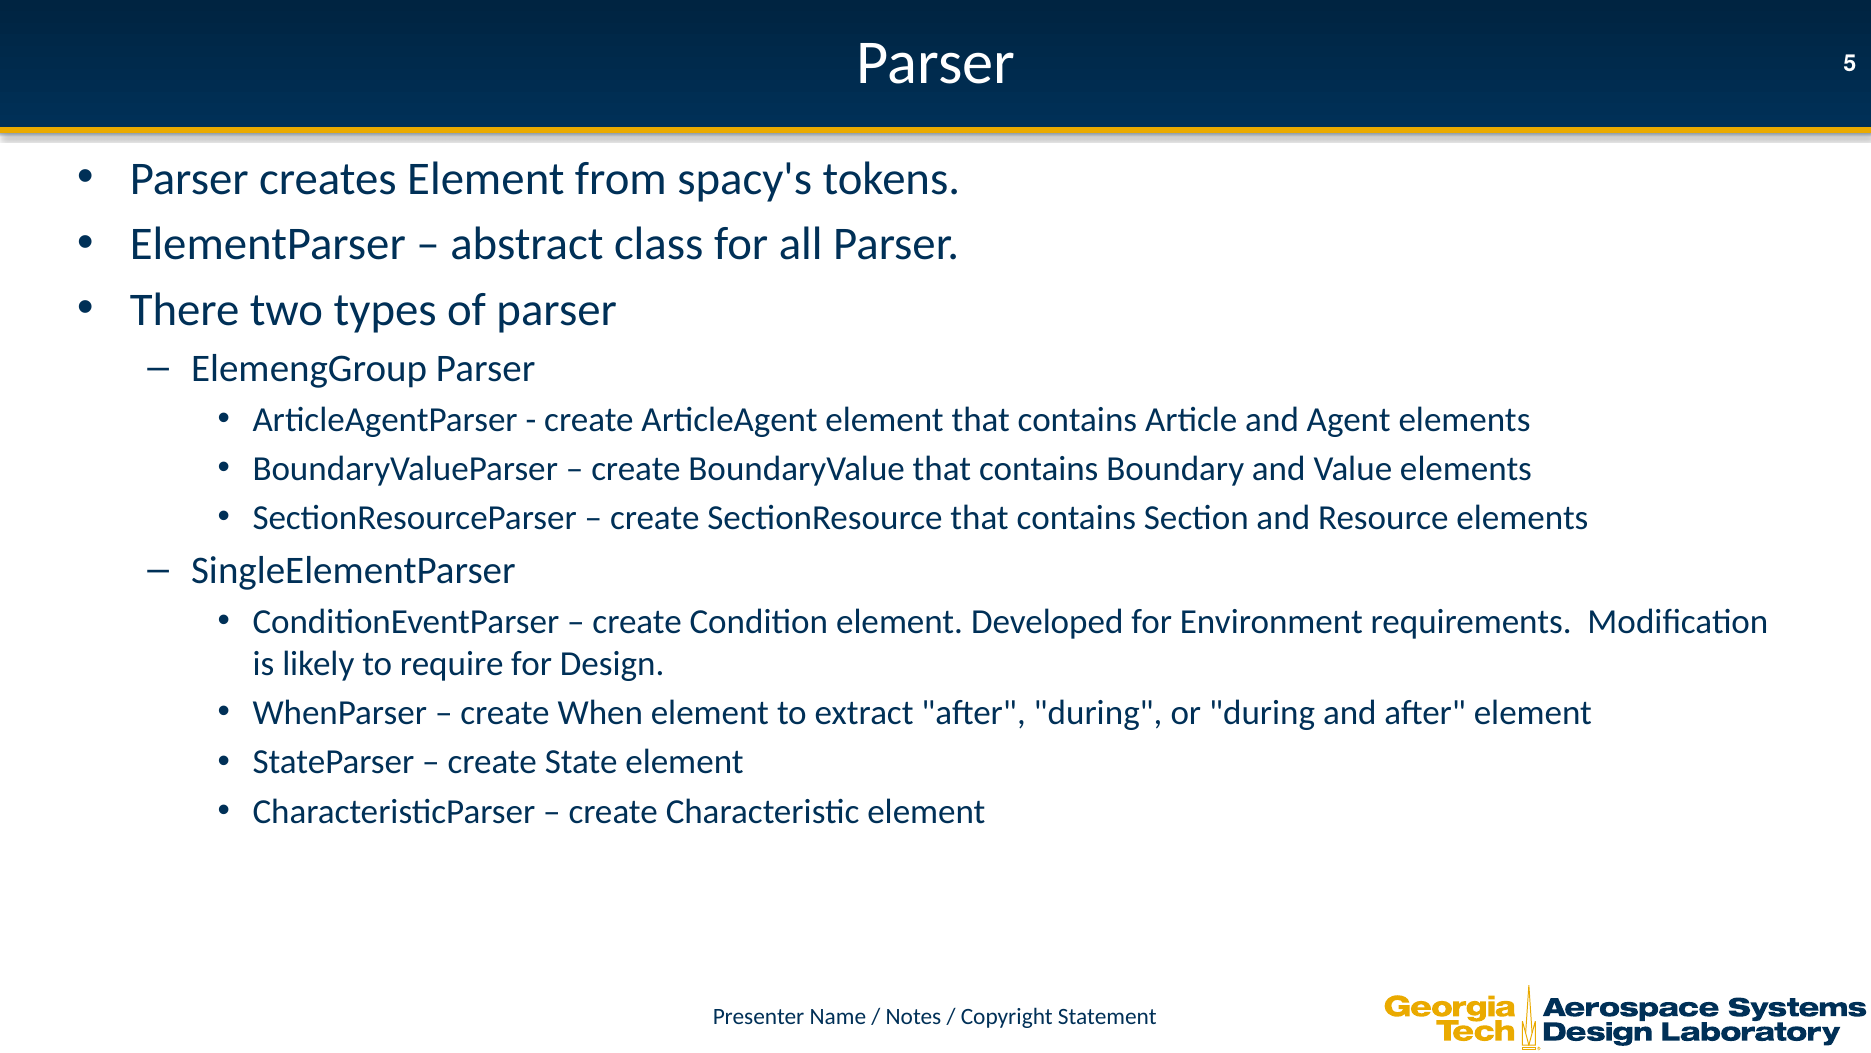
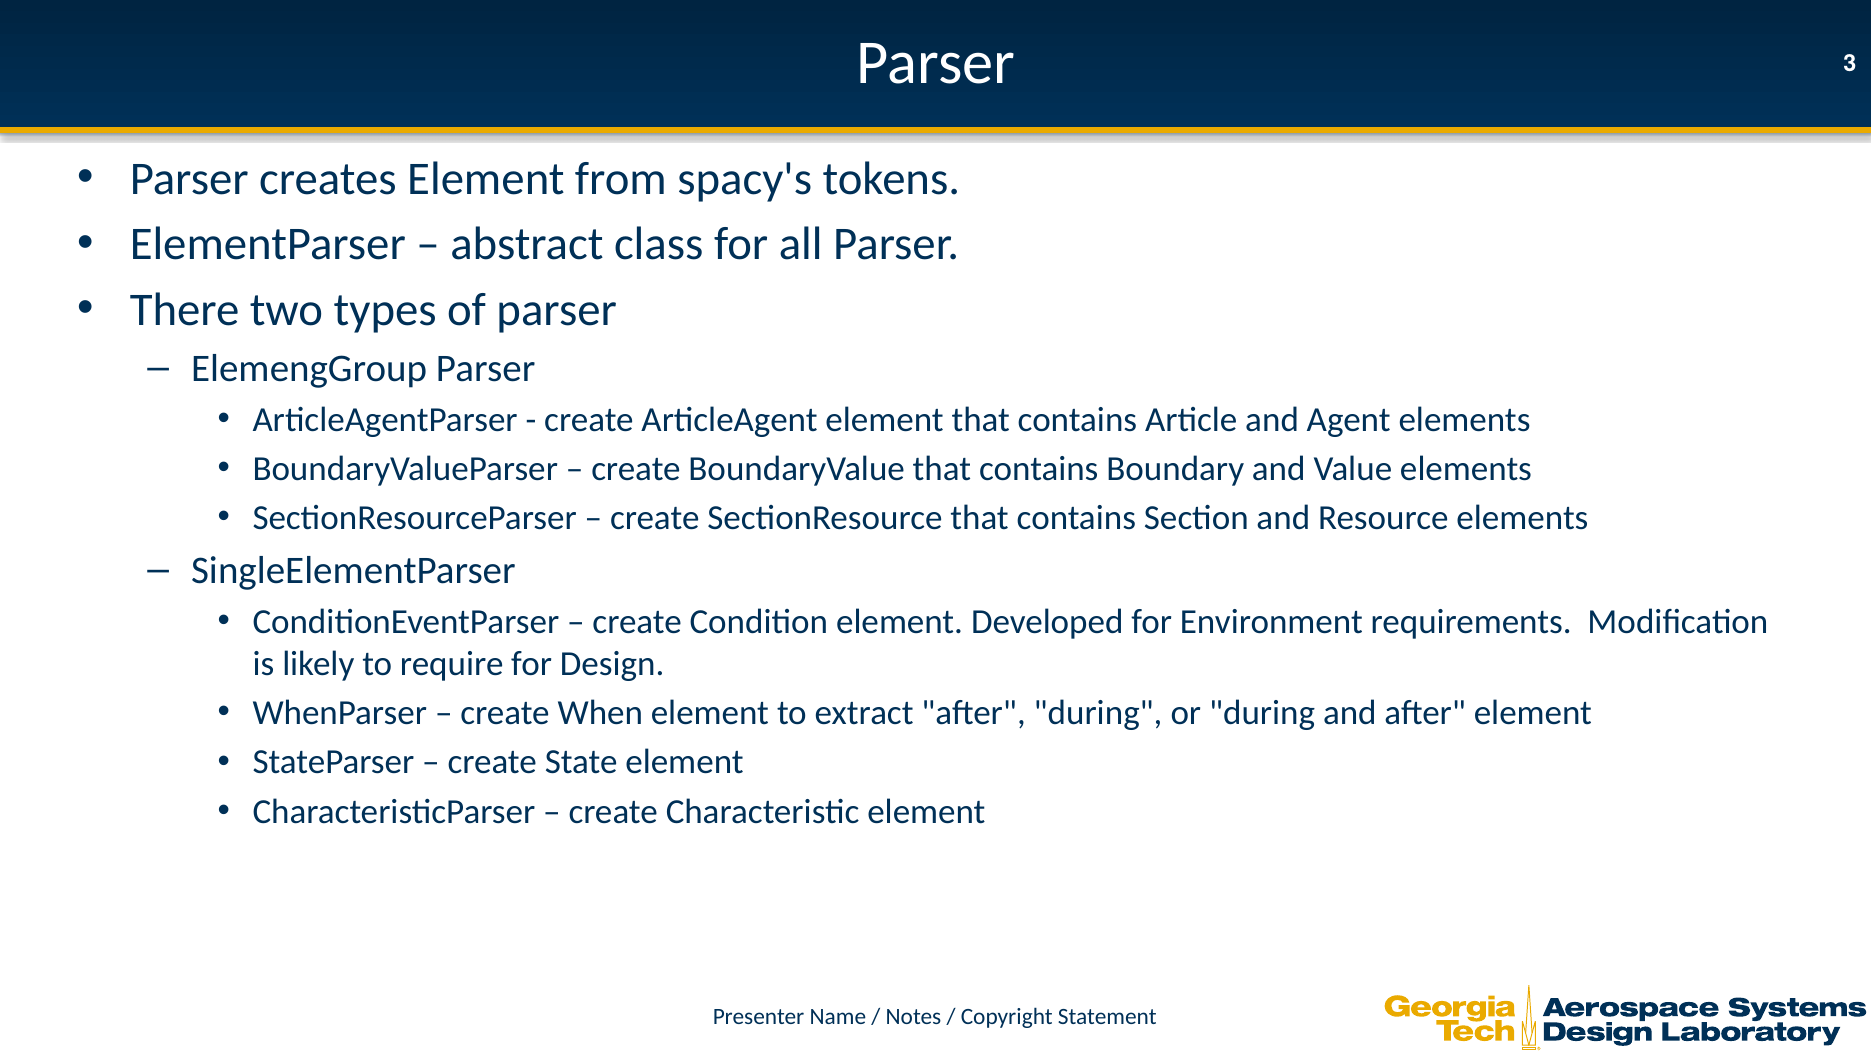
5: 5 -> 3 (1850, 63)
